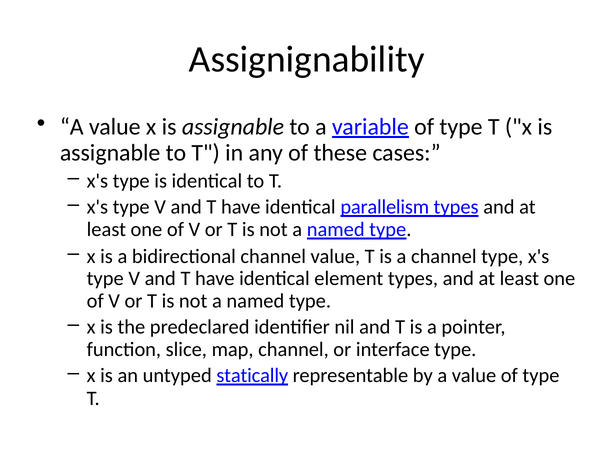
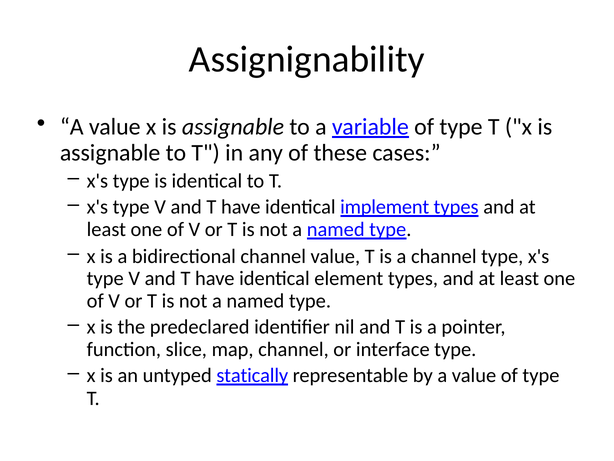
parallelism: parallelism -> implement (385, 207)
